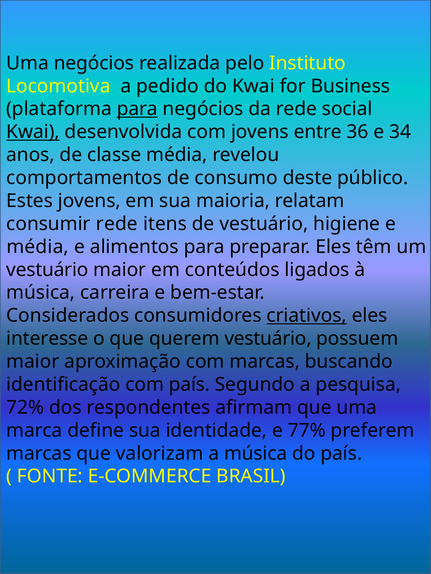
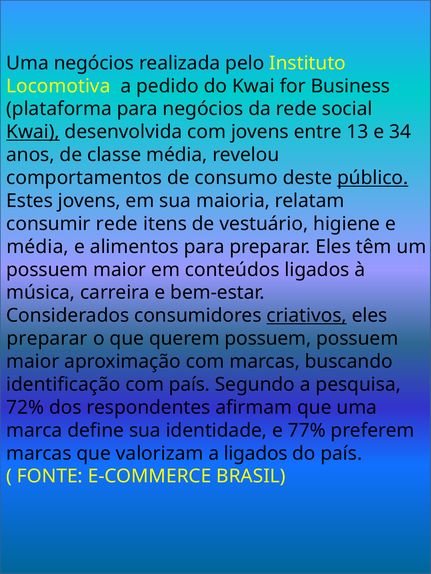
para underline: present -> none (137, 109)
36: 36 -> 13 (357, 132)
público underline: none -> present (373, 178)
vestuário: vestuário -> possuem (47, 270)
interesse: interesse -> preparar (47, 339)
querem vestuário: vestuário -> possuem (268, 339)
a música: música -> ligados (256, 454)
